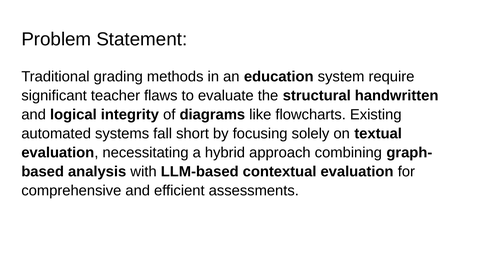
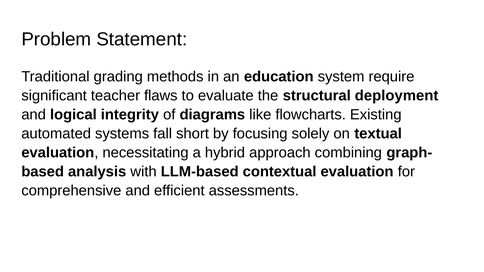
handwritten: handwritten -> deployment (397, 96)
